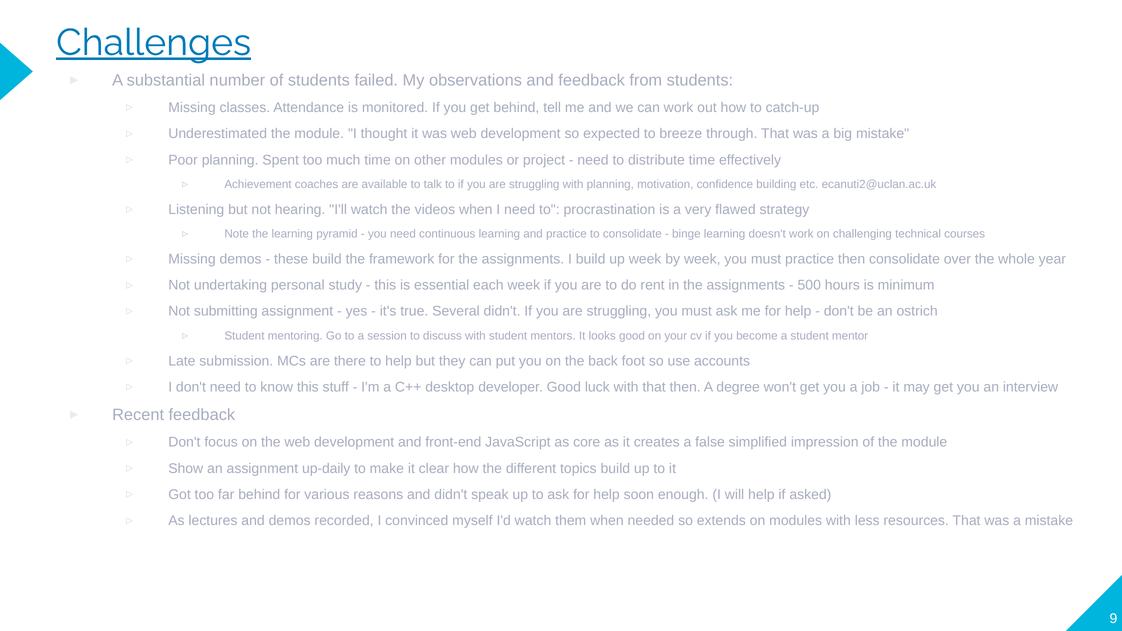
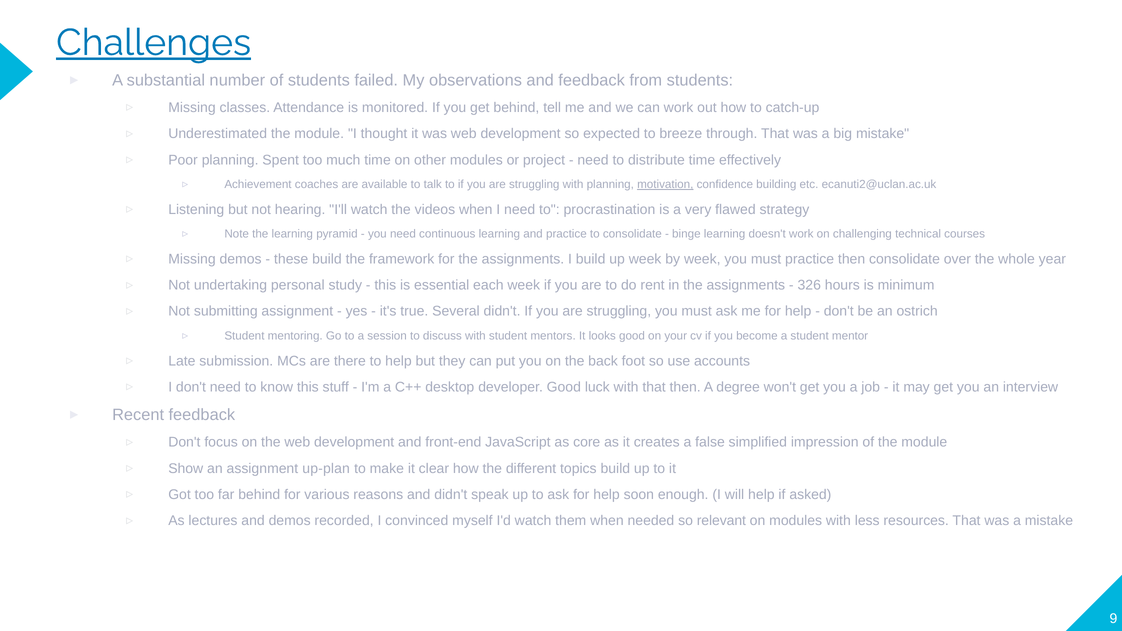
motivation underline: none -> present (665, 185)
500: 500 -> 326 (809, 285)
up-daily: up-daily -> up-plan (326, 468)
extends: extends -> relevant (721, 521)
